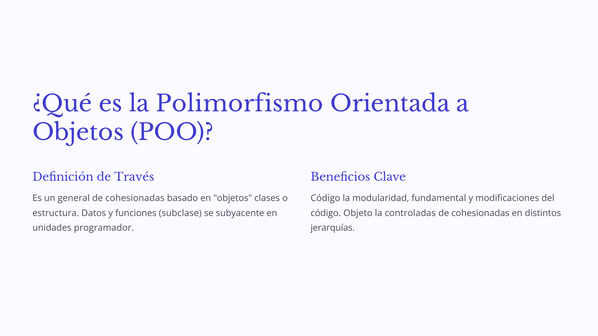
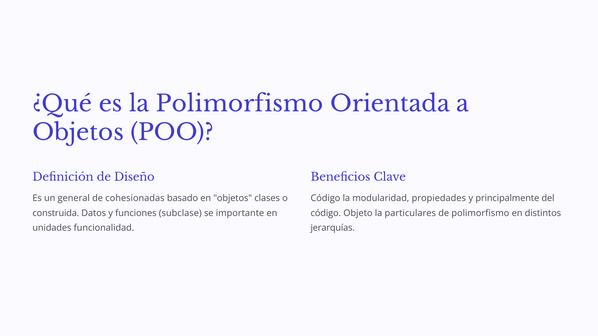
Través: Través -> Diseño (134, 177)
fundamental: fundamental -> propiedades (439, 199)
modificaciones: modificaciones -> principalmente (507, 199)
estructura: estructura -> construida (56, 213)
subyacente: subyacente -> importante (240, 213)
controladas: controladas -> particulares (410, 213)
cohesionadas: cohesionadas -> polimorfismo (480, 213)
programador: programador -> funcionalidad (104, 228)
